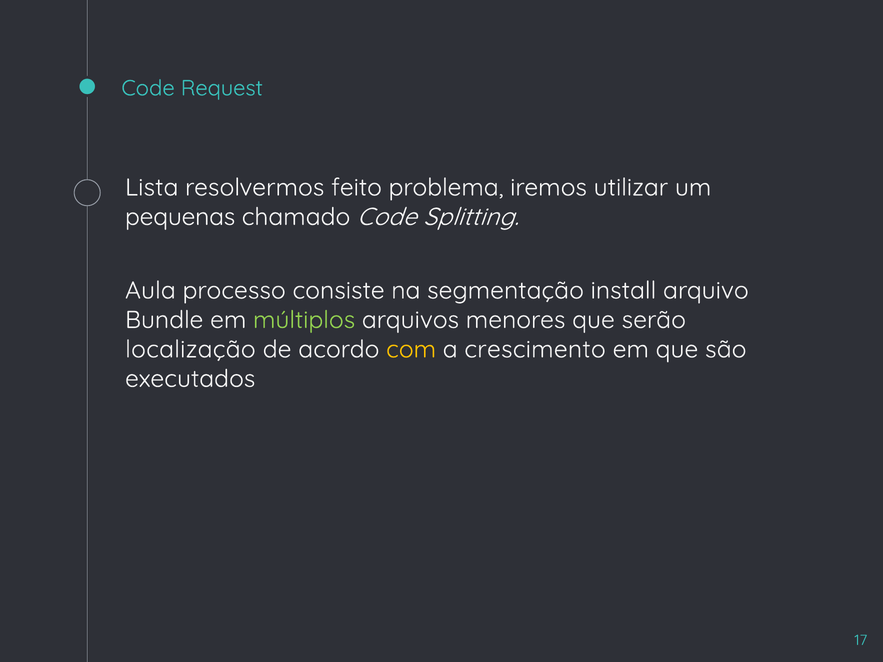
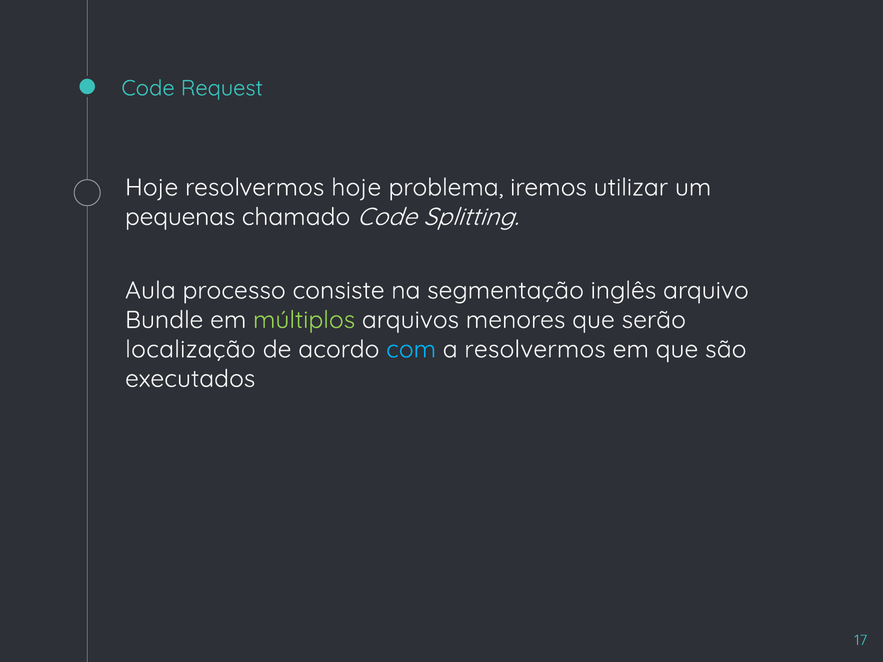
Lista: Lista -> Hoje (152, 188)
resolvermos feito: feito -> hoje (356, 188)
install: install -> inglês (623, 291)
com colour: yellow -> light blue (411, 349)
a crescimento: crescimento -> resolvermos (535, 349)
